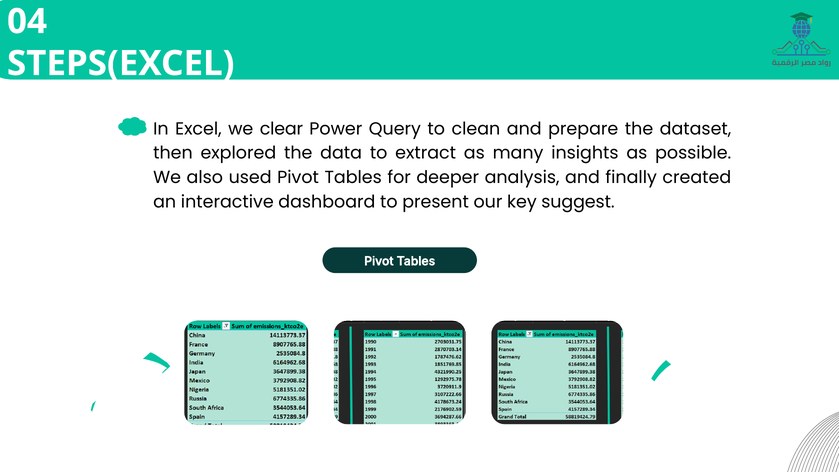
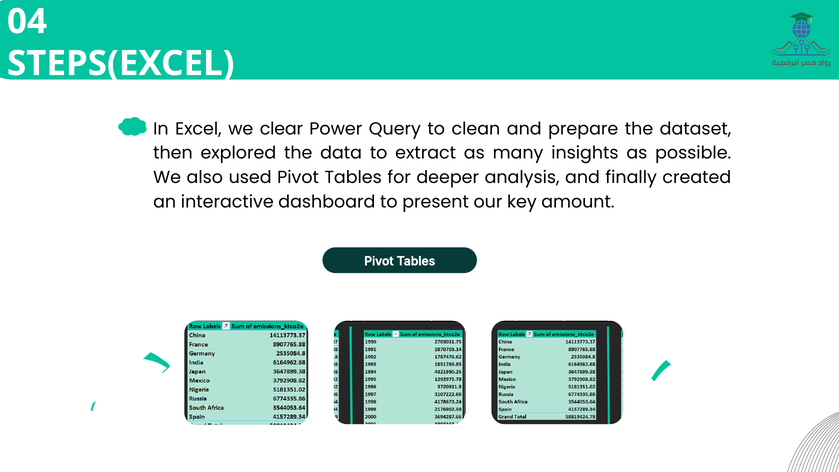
suggest: suggest -> amount (578, 202)
